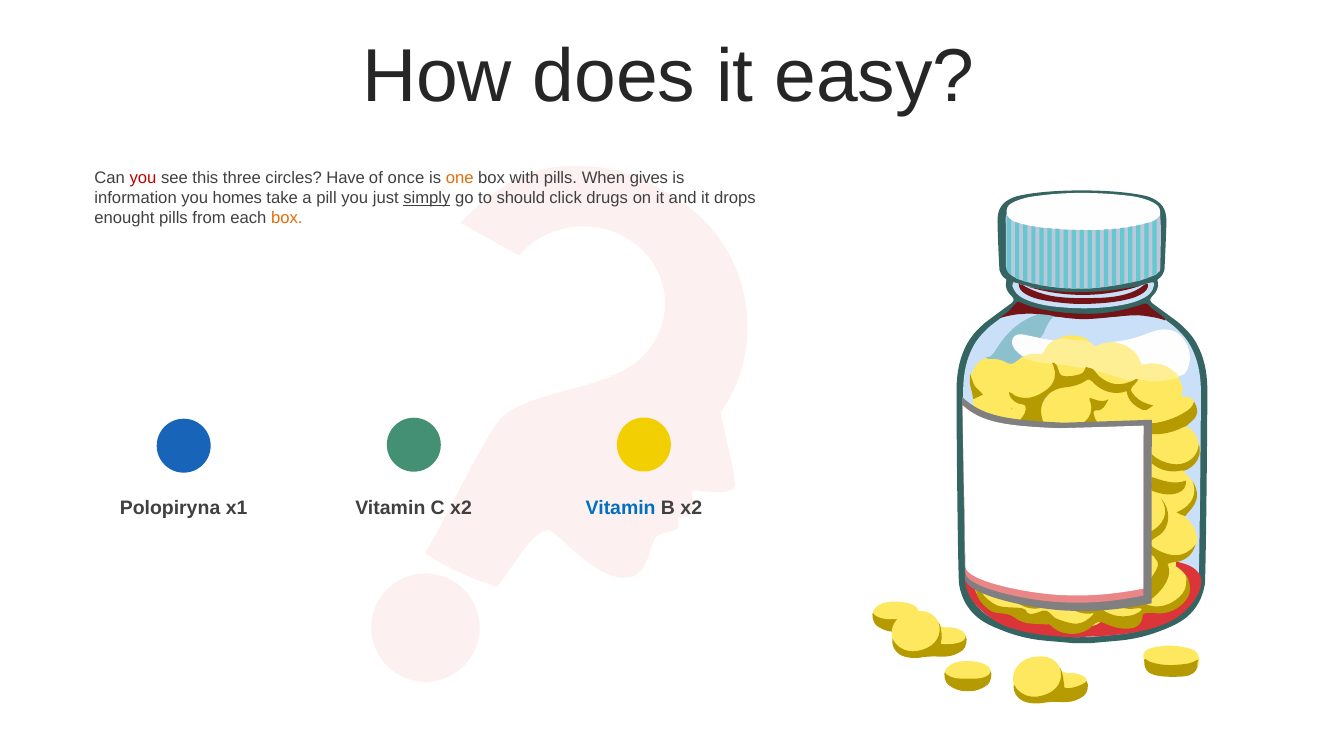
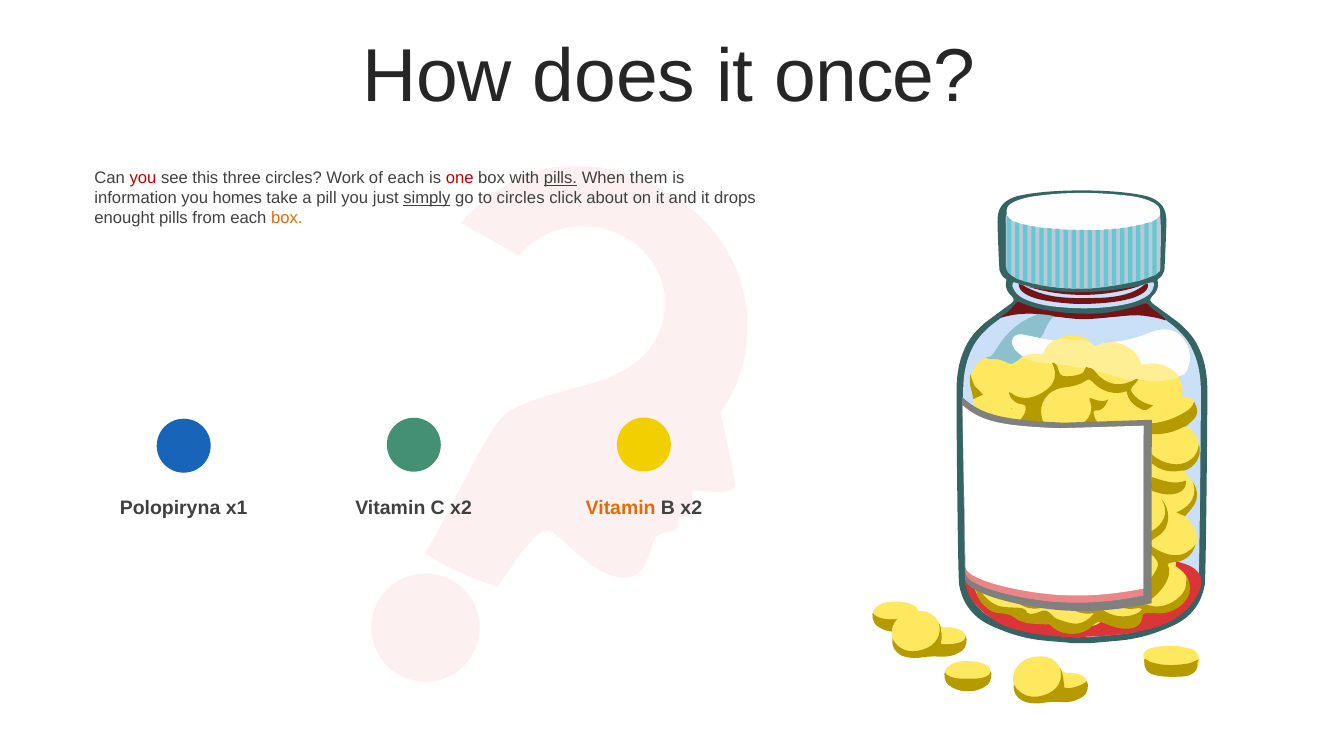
easy: easy -> once (875, 76)
Have: Have -> Work (346, 178)
of once: once -> each (406, 178)
one colour: orange -> red (460, 178)
pills underline: none -> present (560, 178)
gives: gives -> them (649, 178)
to should: should -> circles (521, 198)
drugs: drugs -> about (607, 198)
Vitamin colour: blue -> orange (621, 508)
